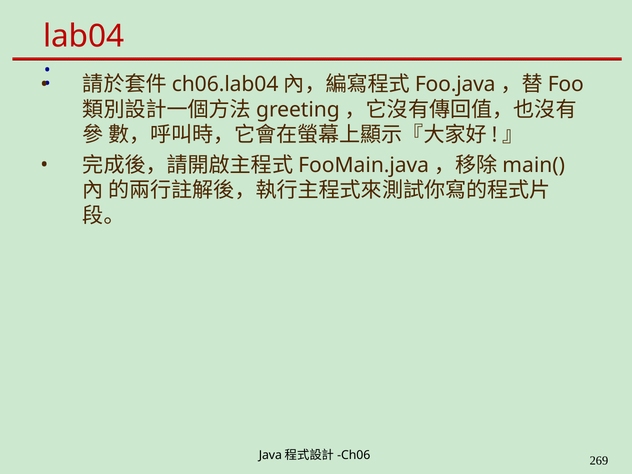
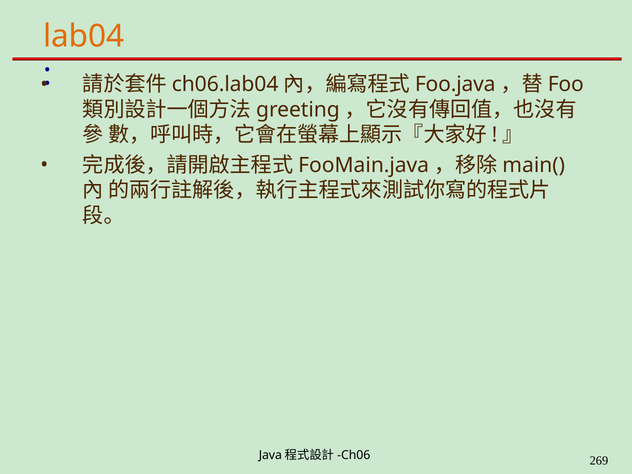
lab04 colour: red -> orange (84, 36)
